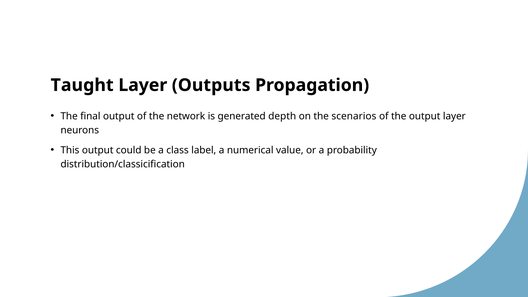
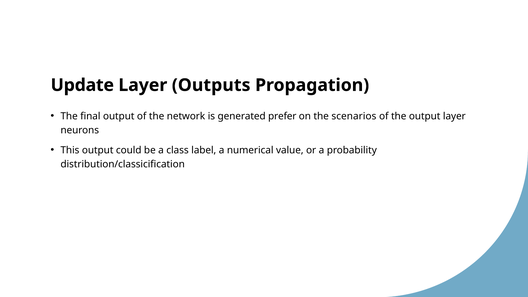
Taught: Taught -> Update (82, 85)
depth: depth -> prefer (282, 116)
